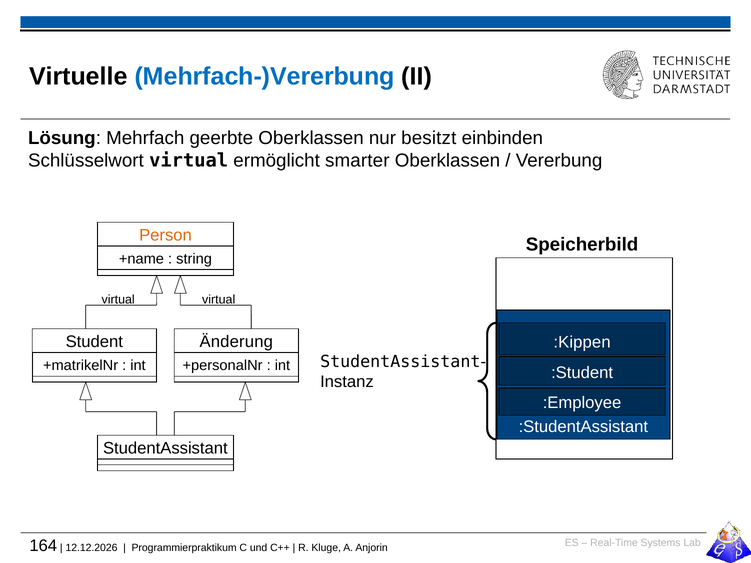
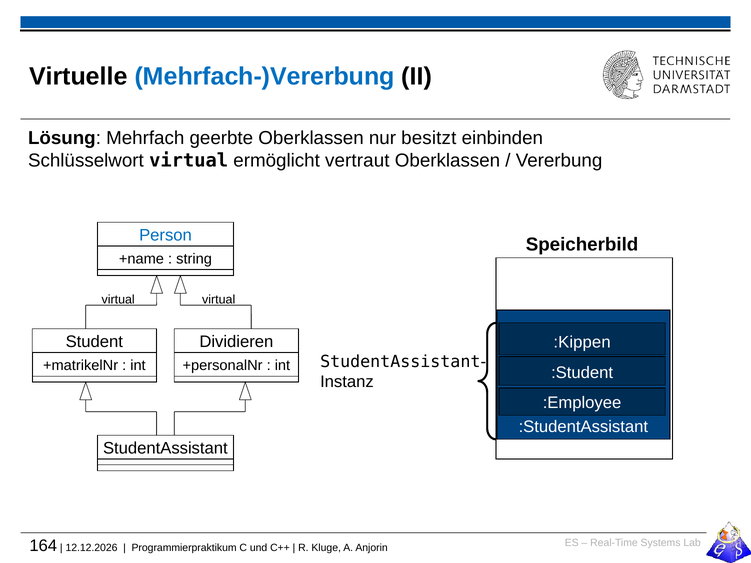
smarter: smarter -> vertraut (357, 161)
Person colour: orange -> blue (165, 235)
Änderung: Änderung -> Dividieren (236, 342)
